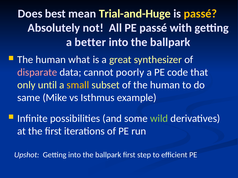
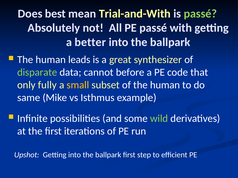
Trial-and-Huge: Trial-and-Huge -> Trial-and-With (135, 14)
passé colour: yellow -> light green (200, 14)
what: what -> leads (79, 60)
disparate colour: pink -> light green (37, 73)
poorly: poorly -> before (130, 73)
until: until -> fully (47, 85)
